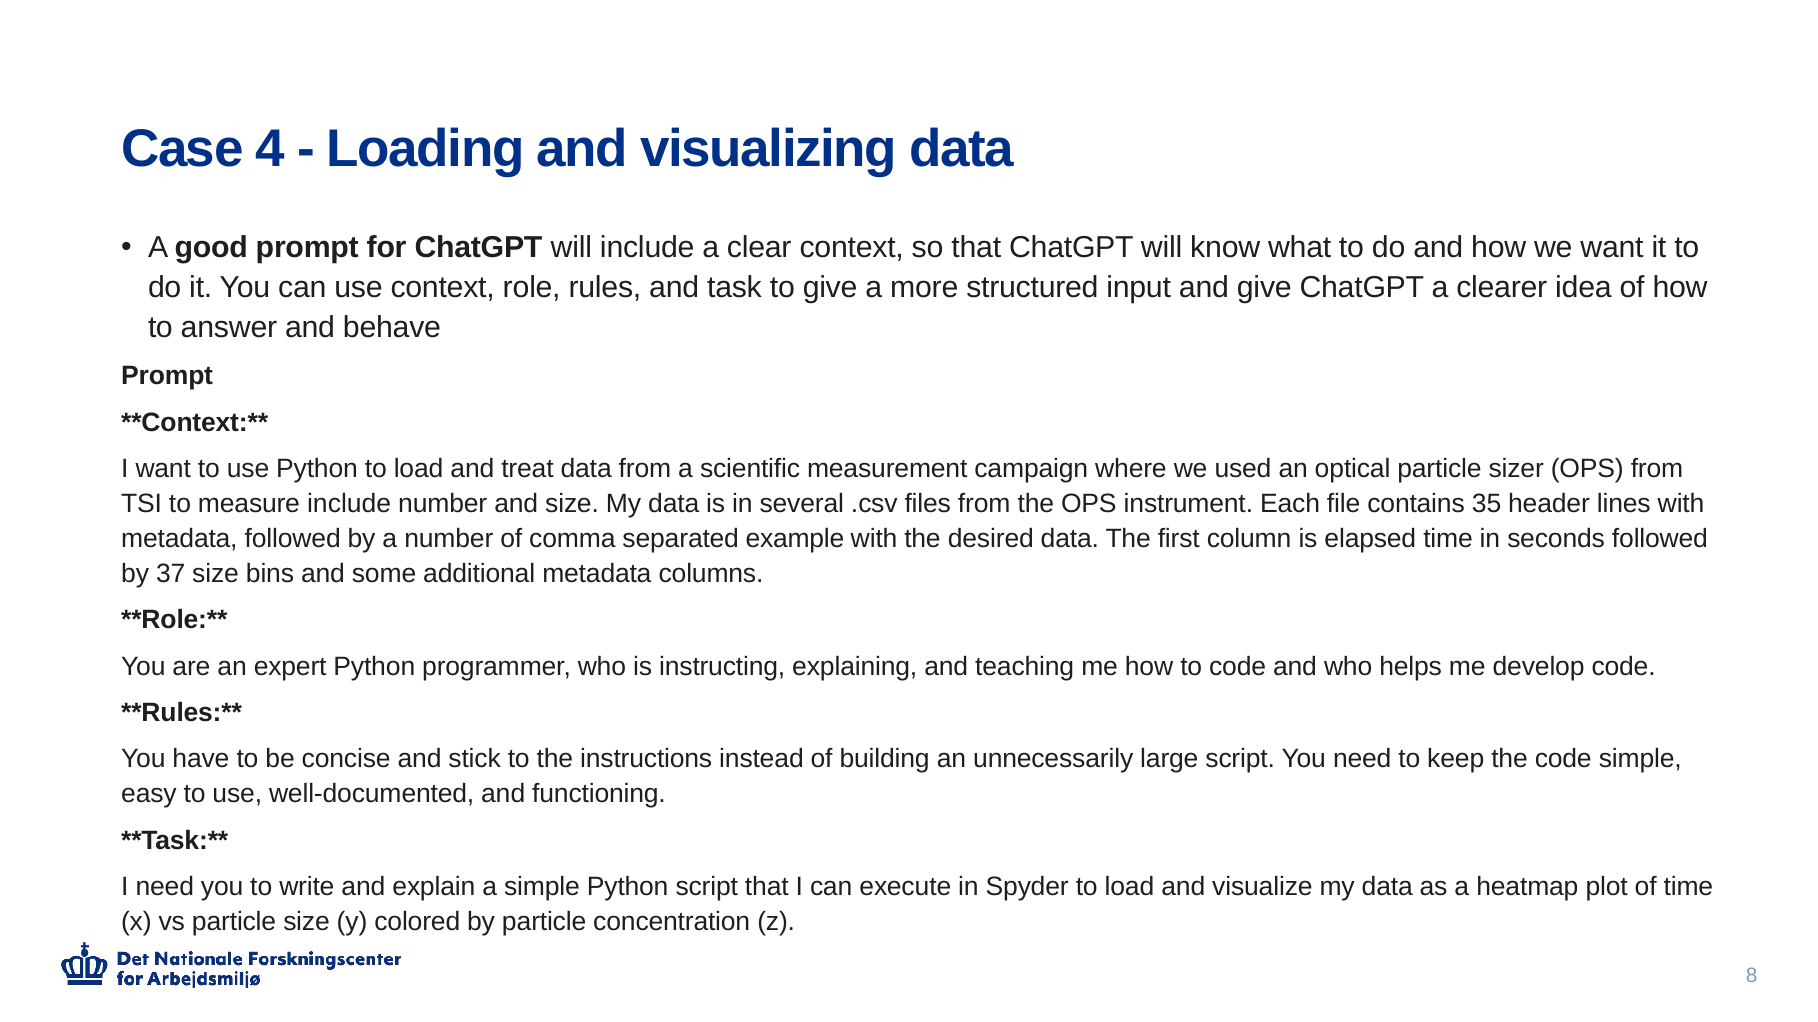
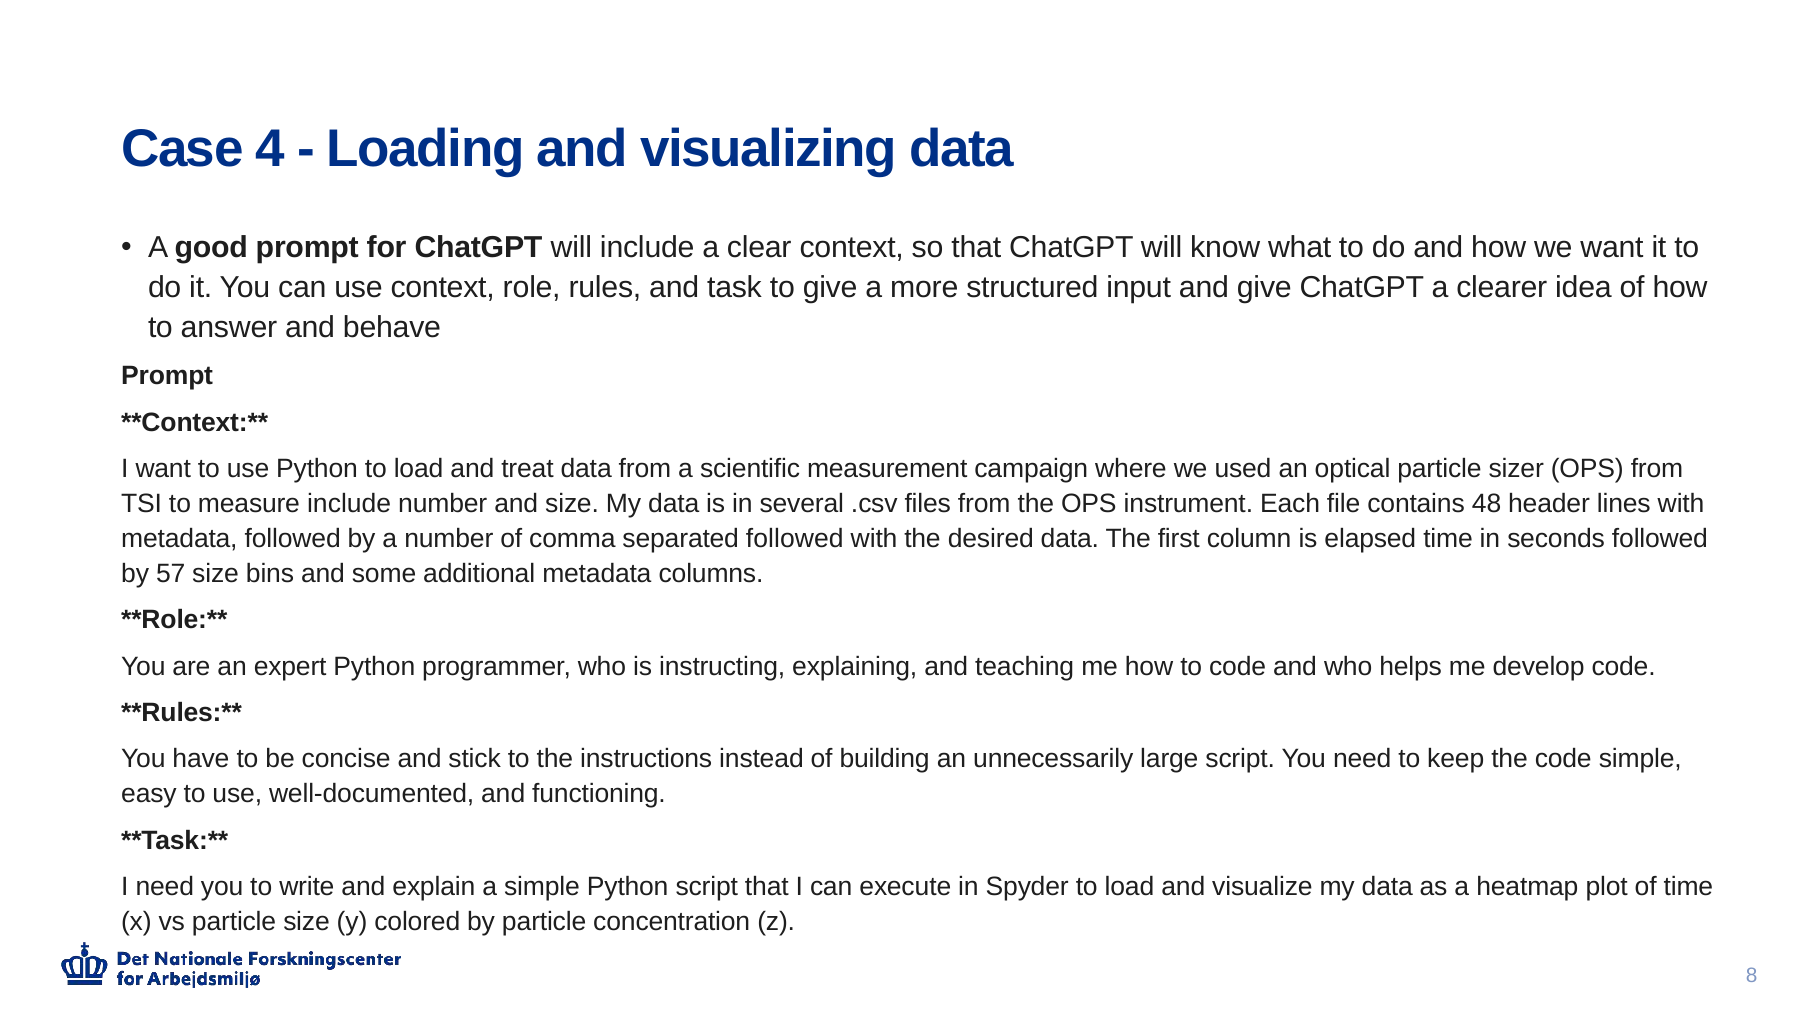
35: 35 -> 48 (1487, 504)
separated example: example -> followed (795, 539)
37: 37 -> 57 (171, 574)
